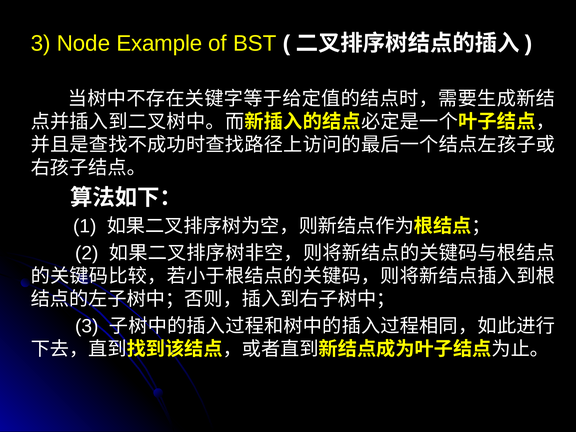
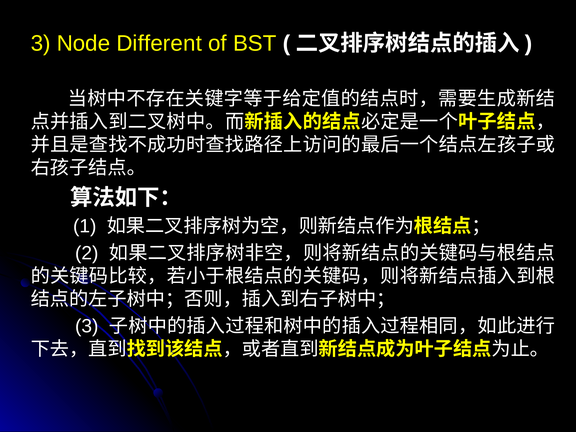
Example: Example -> Different (159, 43)
